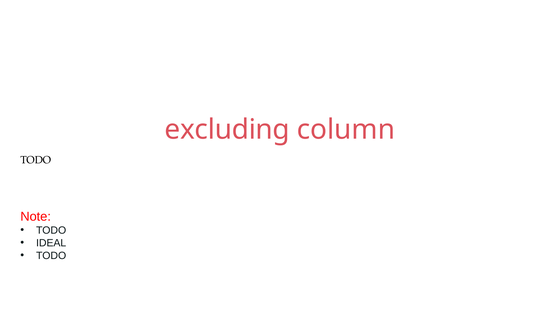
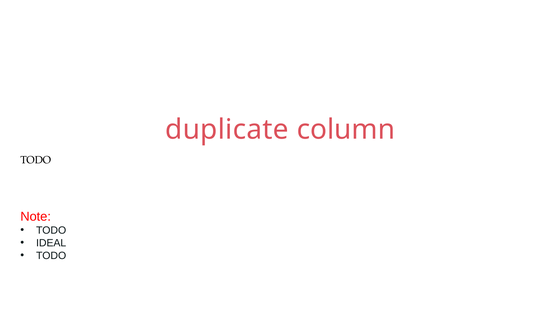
excluding: excluding -> duplicate (227, 130)
